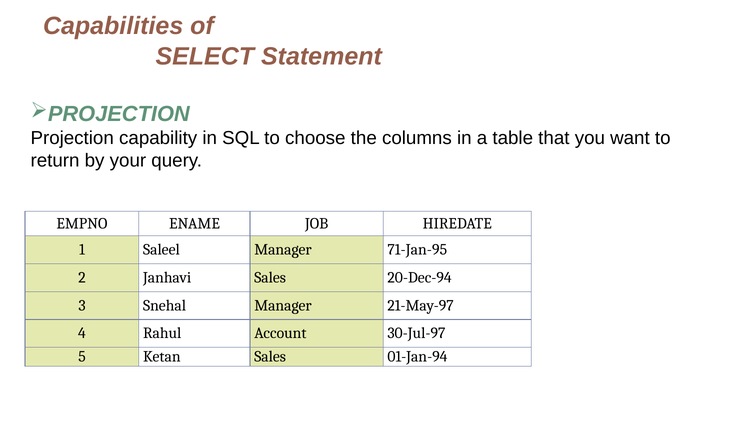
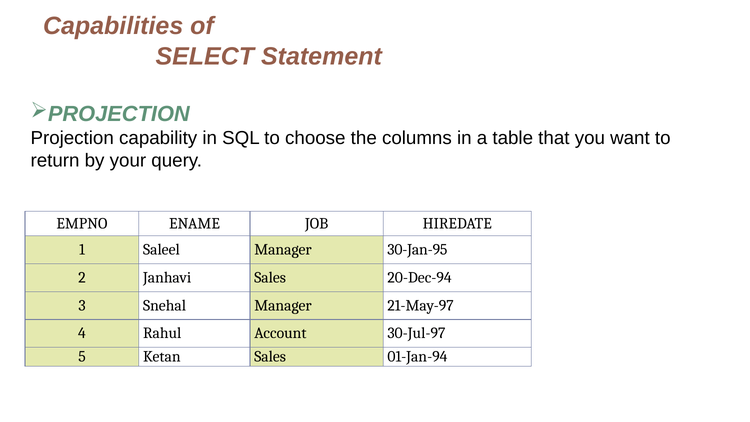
71-Jan-95: 71-Jan-95 -> 30-Jan-95 (417, 250)
